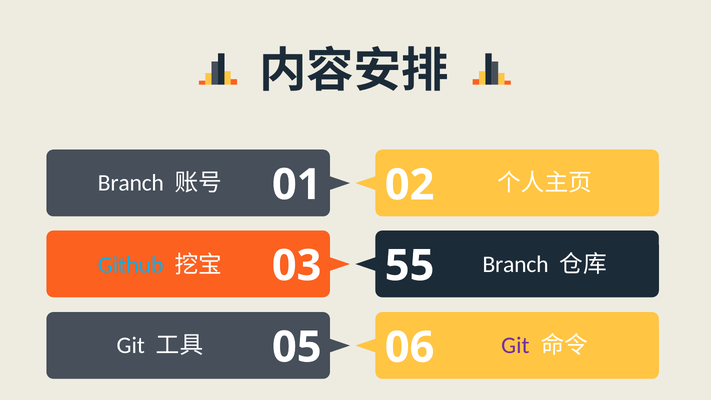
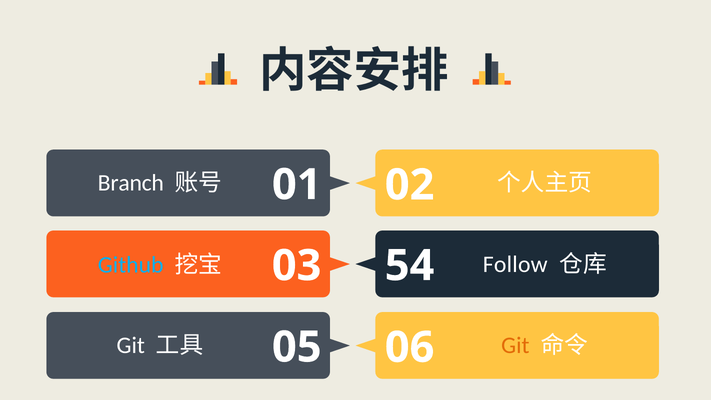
Branch: Branch -> Follow (515, 264)
55: 55 -> 54 (410, 266)
Git colour: purple -> orange (515, 345)
